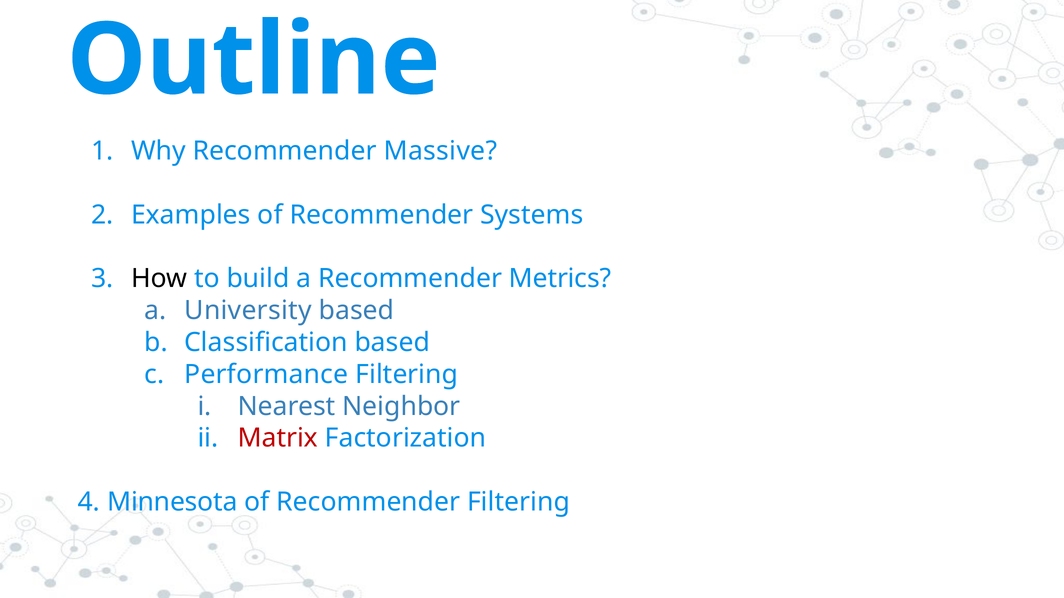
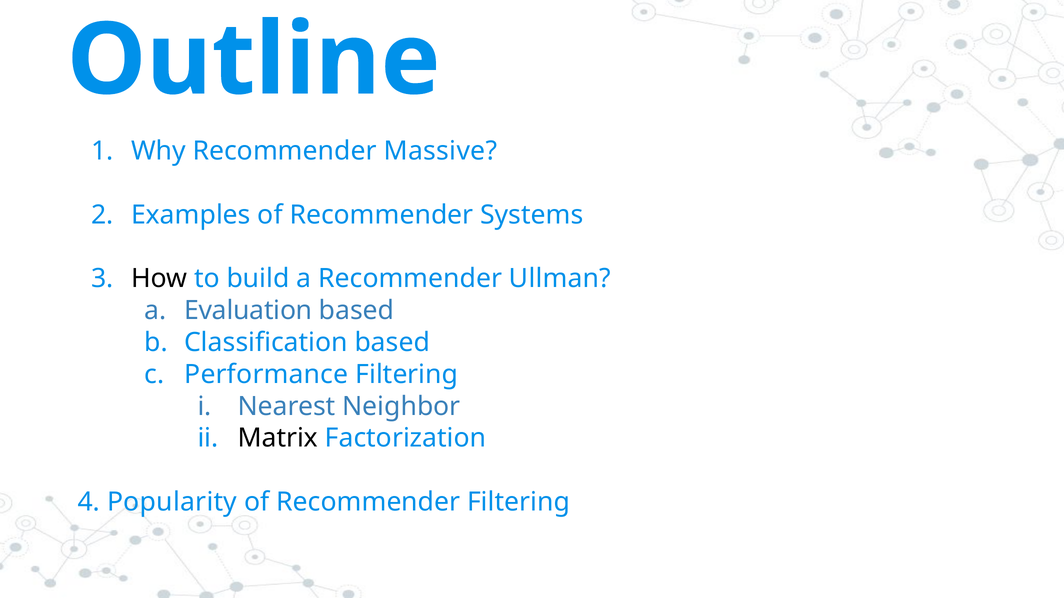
Metrics: Metrics -> Ullman (560, 279)
University: University -> Evaluation (248, 311)
Matrix colour: red -> black (278, 439)
Minnesota: Minnesota -> Popularity (172, 502)
